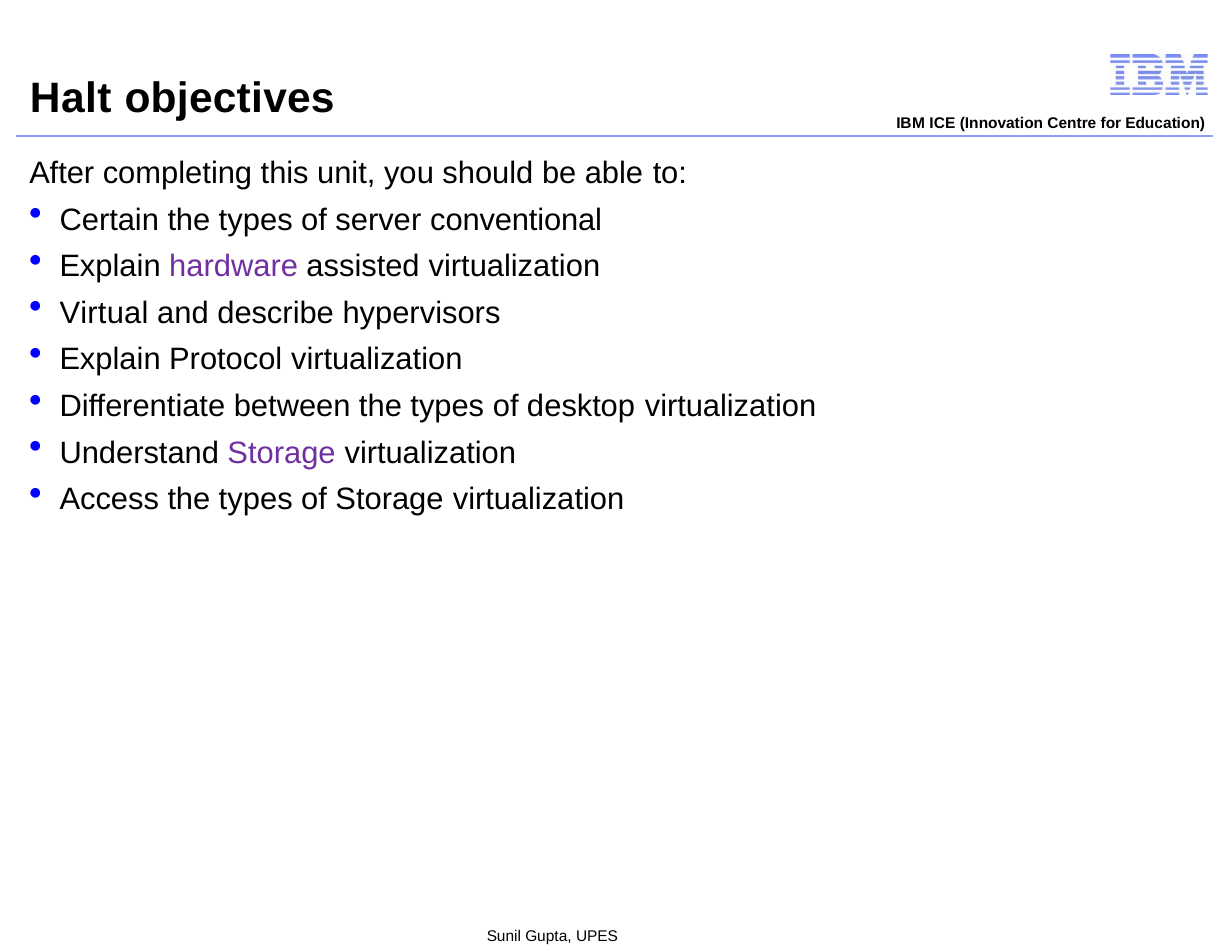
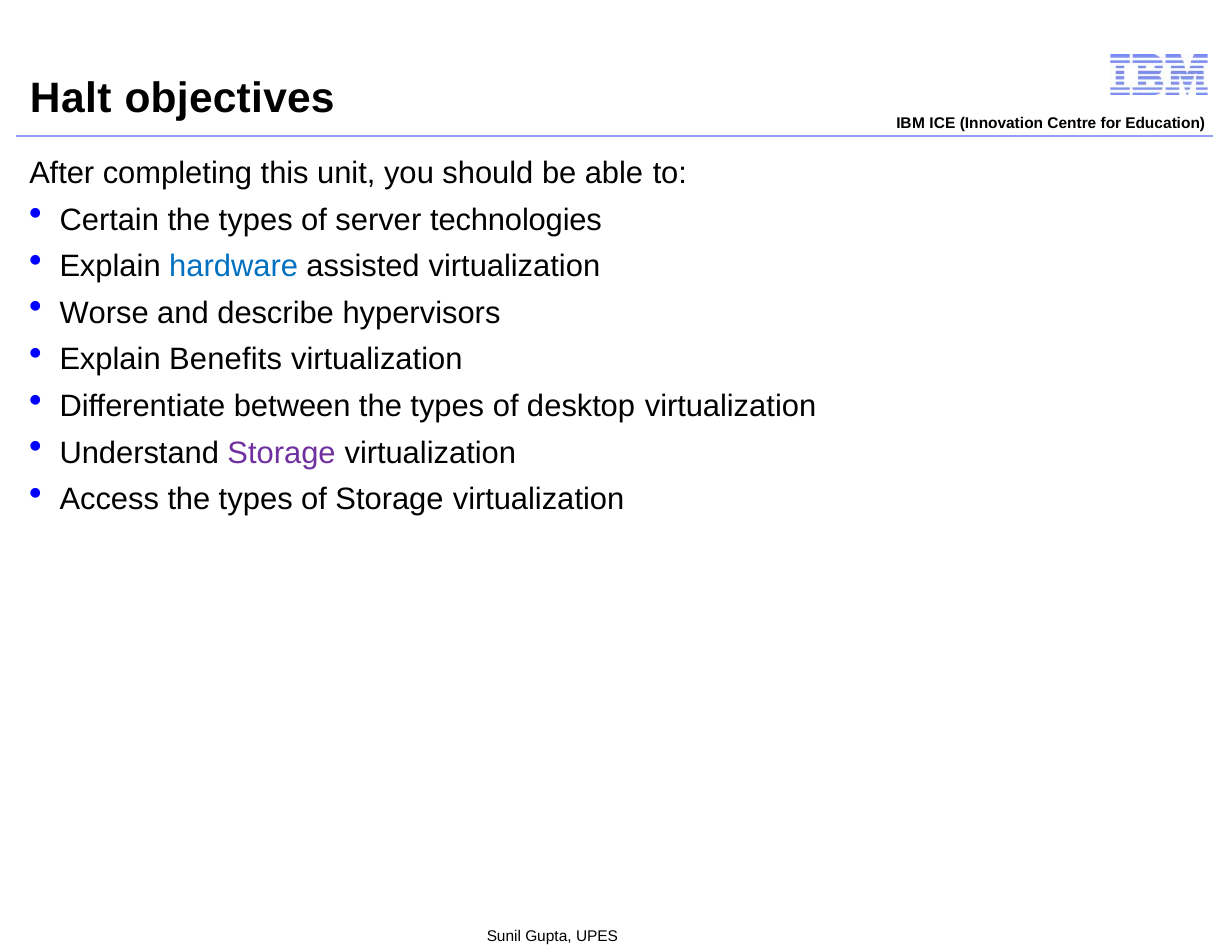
conventional: conventional -> technologies (516, 220)
hardware colour: purple -> blue (234, 266)
Virtual: Virtual -> Worse (104, 313)
Protocol: Protocol -> Benefits (226, 360)
